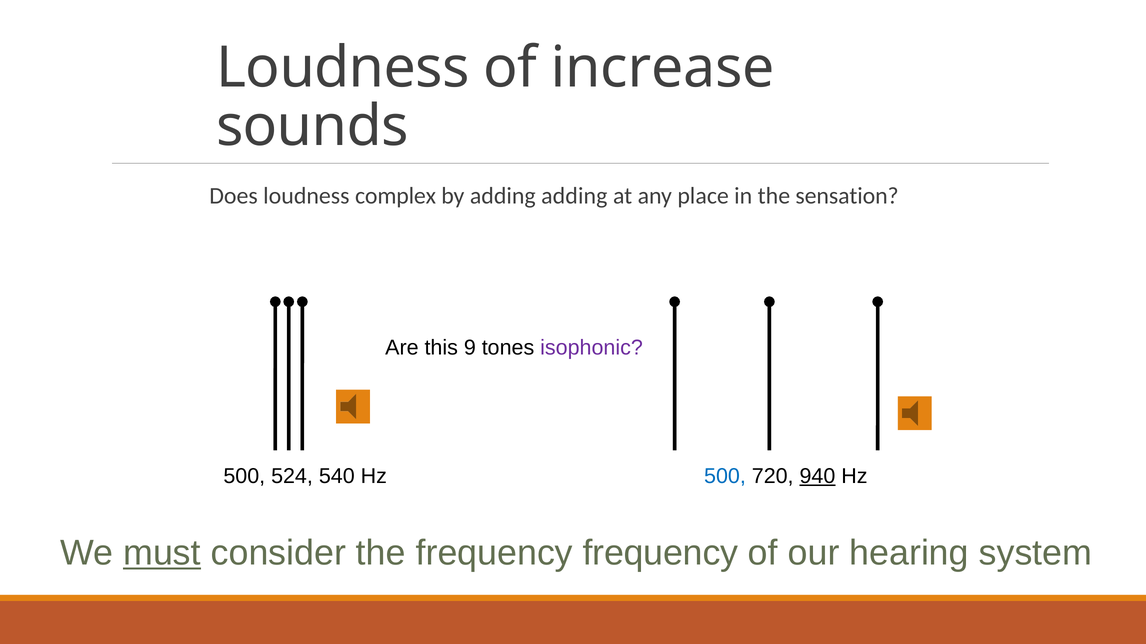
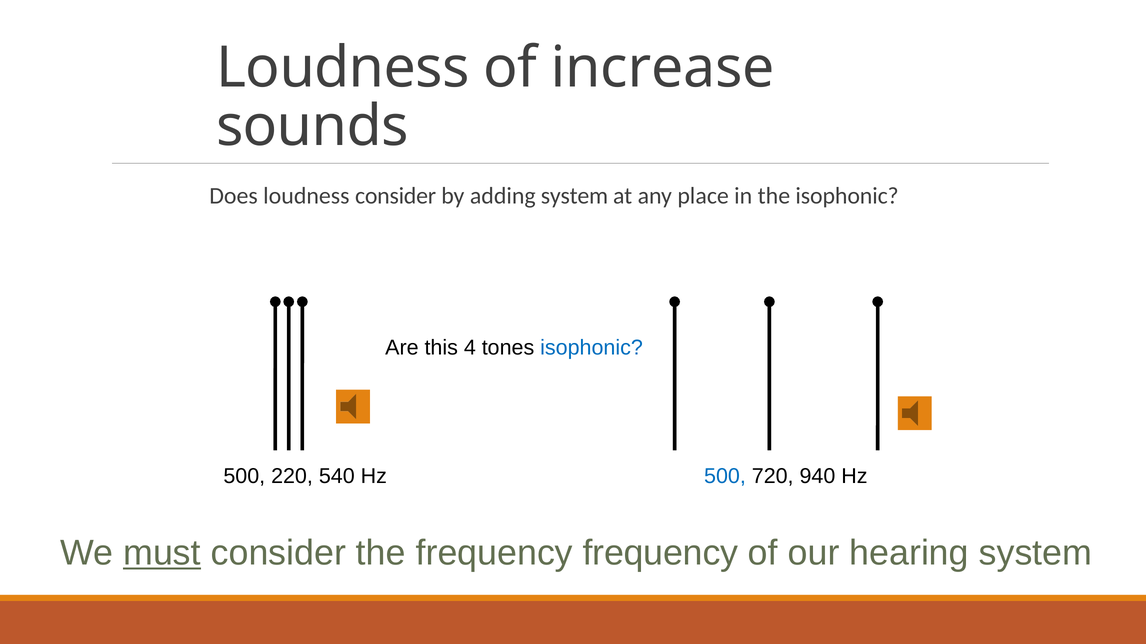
loudness complex: complex -> consider (396, 196)
adding adding: adding -> system (574, 196)
the sensation: sensation -> isophonic (847, 196)
9: 9 -> 4 (470, 348)
isophonic colour: purple -> blue (592, 348)
524: 524 -> 220 (292, 476)
940 underline: present -> none (817, 476)
